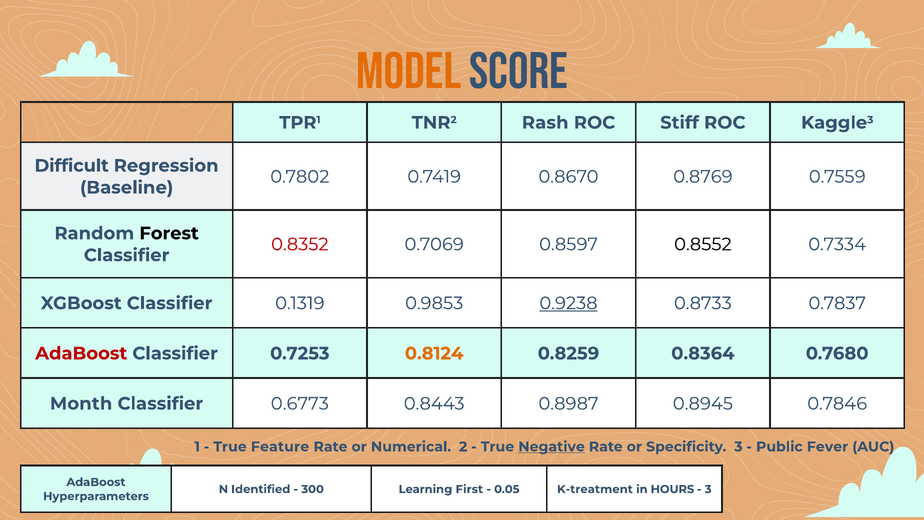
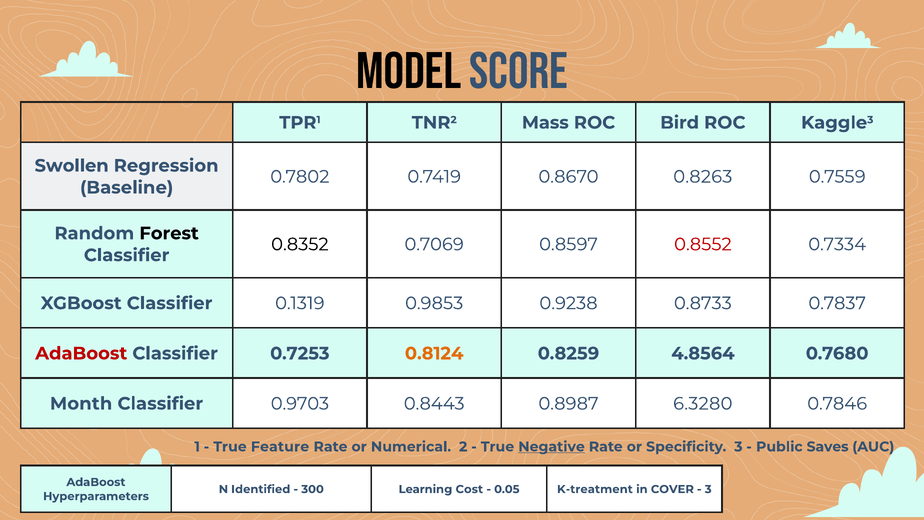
mODEL colour: orange -> black (409, 71)
Rash: Rash -> Mass (545, 123)
Stiff: Stiff -> Bird (680, 123)
Difficult: Difficult -> Swollen (72, 166)
0.8769: 0.8769 -> 0.8263 (703, 177)
0.8352 colour: red -> black (300, 244)
0.8552 colour: black -> red (703, 244)
0.9238 underline: present -> none (569, 303)
0.8364: 0.8364 -> 4.8564 (703, 353)
0.6773: 0.6773 -> 0.9703 (300, 403)
0.8945: 0.8945 -> 6.3280 (703, 403)
Fever: Fever -> Saves (828, 447)
First: First -> Cost (469, 489)
HOURS: HOURS -> COVER (672, 489)
